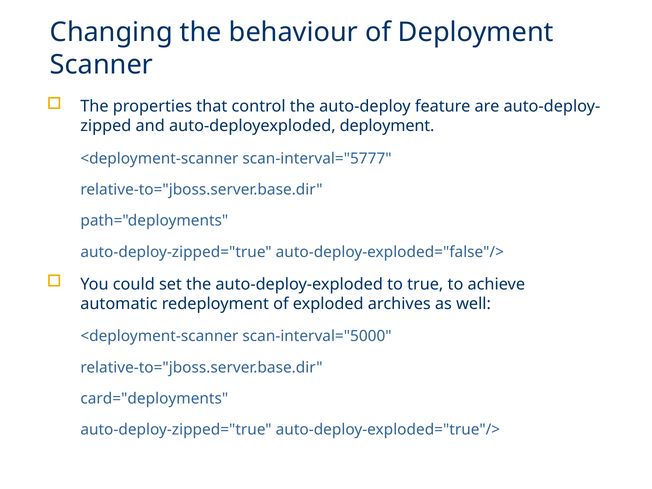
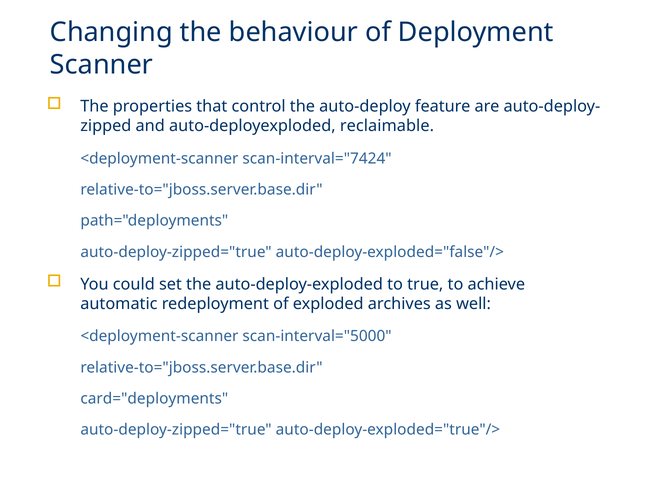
auto-deployexploded deployment: deployment -> reclaimable (387, 126)
scan-interval="5777: scan-interval="5777 -> scan-interval="7424 (317, 159)
